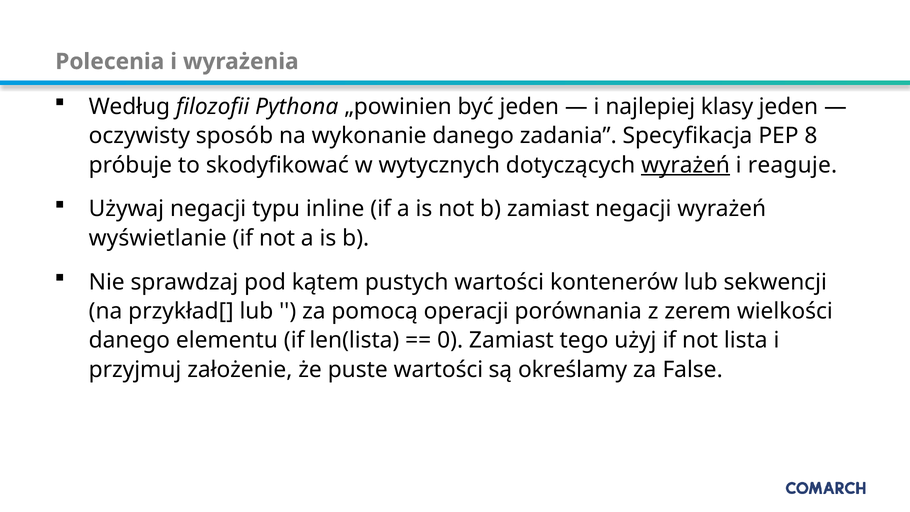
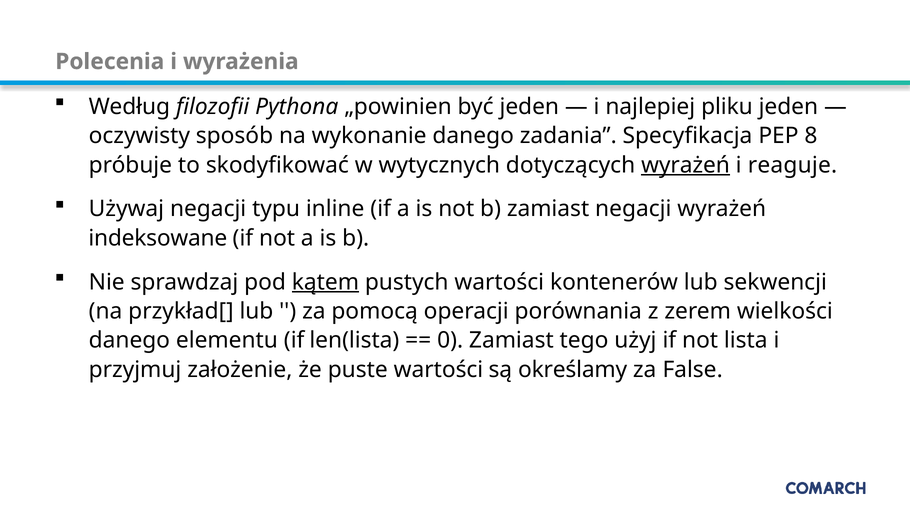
klasy: klasy -> pliku (727, 107)
wyświetlanie: wyświetlanie -> indeksowane (158, 238)
kątem underline: none -> present (325, 282)
